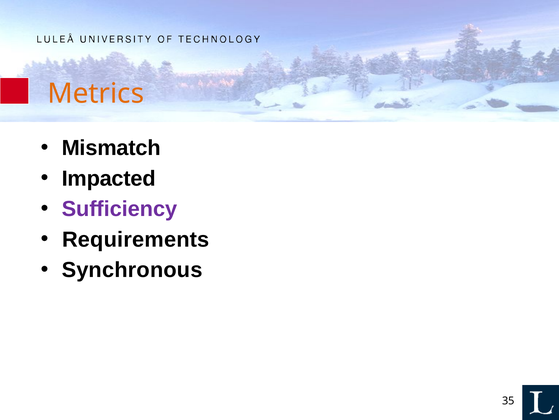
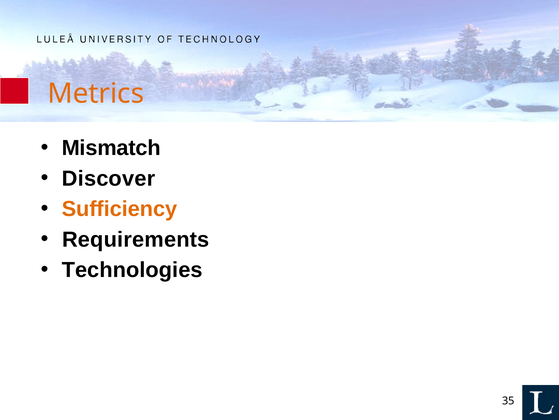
Impacted: Impacted -> Discover (109, 178)
Sufficiency colour: purple -> orange (120, 209)
Synchronous: Synchronous -> Technologies (132, 270)
